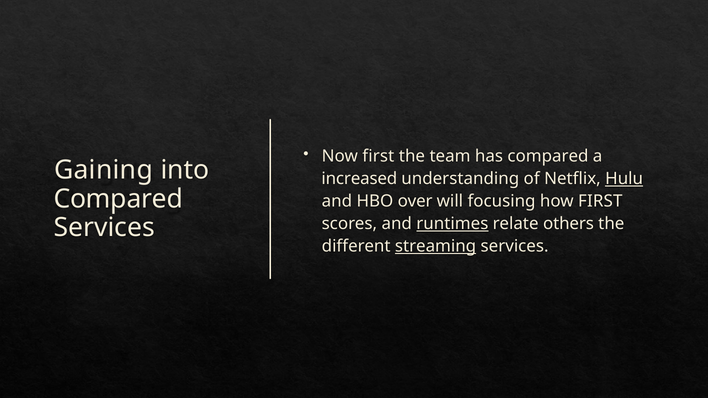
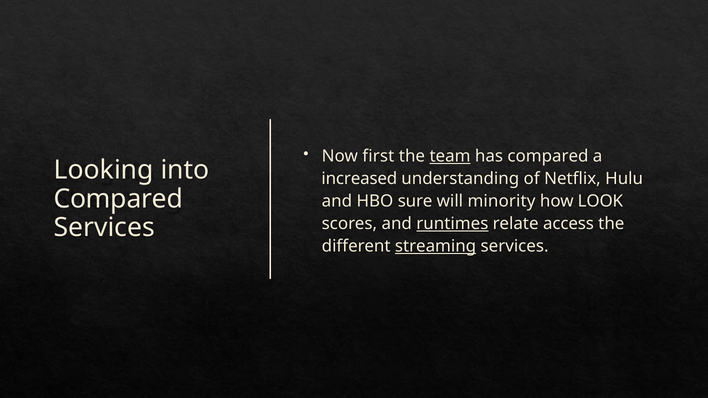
team underline: none -> present (450, 156)
Gaining: Gaining -> Looking (104, 170)
Hulu underline: present -> none (624, 179)
over: over -> sure (415, 201)
focusing: focusing -> minority (501, 201)
how FIRST: FIRST -> LOOK (600, 201)
others: others -> access (568, 224)
